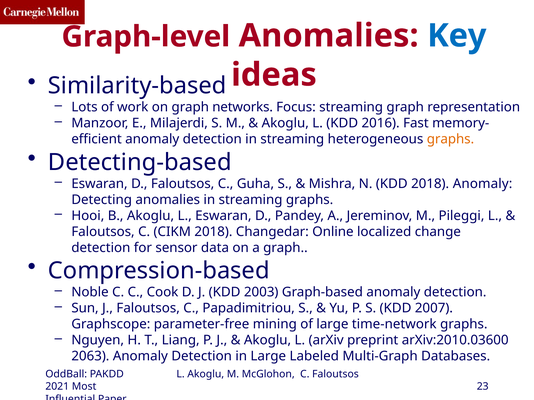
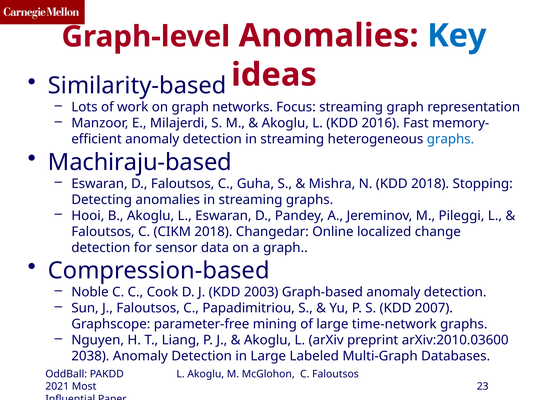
graphs colour: orange -> blue (450, 139)
Detecting-based: Detecting-based -> Machiraju-based (140, 162)
2018 Anomaly: Anomaly -> Stopping (483, 184)
2063: 2063 -> 2038 (90, 357)
